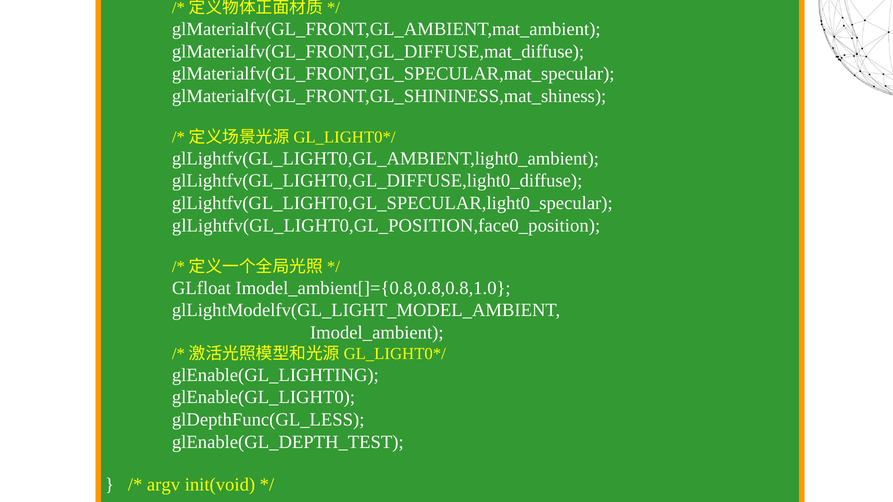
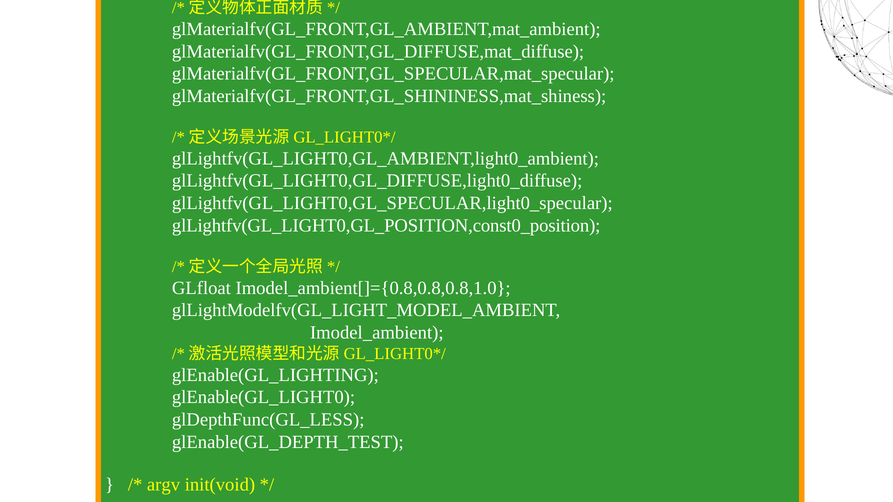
glLightfv(GL_LIGHT0,GL_POSITION,face0_position: glLightfv(GL_LIGHT0,GL_POSITION,face0_position -> glLightfv(GL_LIGHT0,GL_POSITION,const0_position (386, 226)
